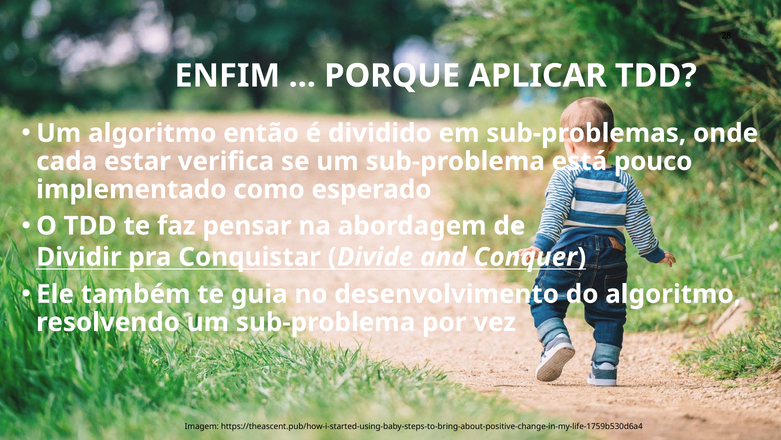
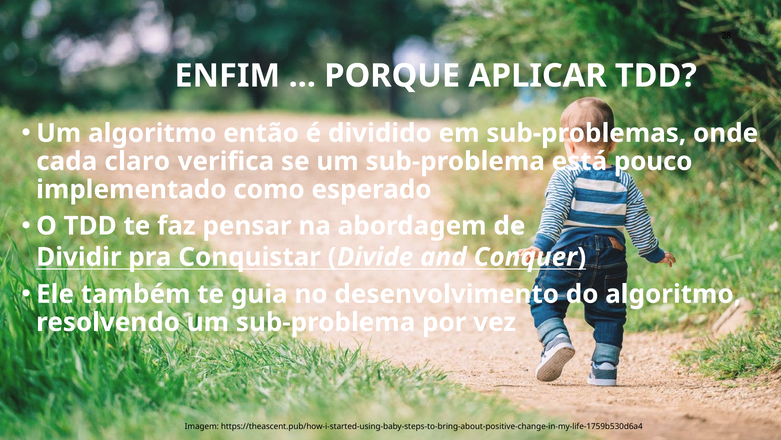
estar: estar -> claro (137, 161)
